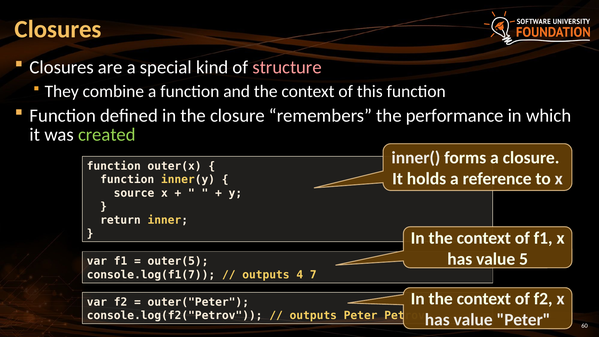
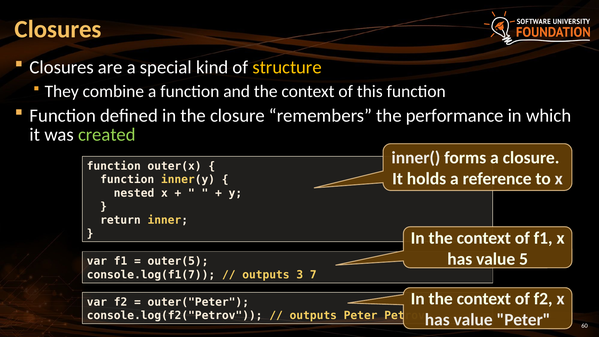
structure colour: pink -> yellow (287, 67)
source: source -> nested (134, 193)
4: 4 -> 3 (300, 275)
